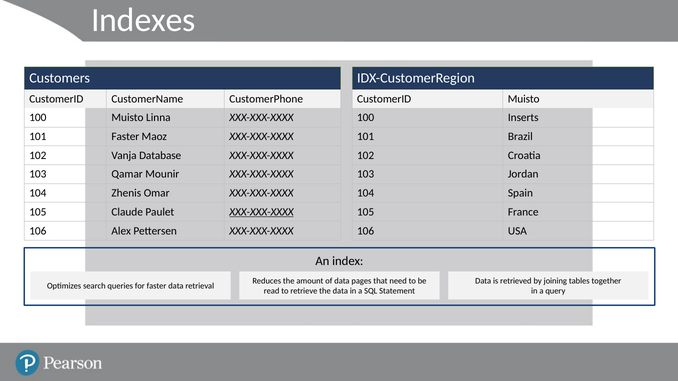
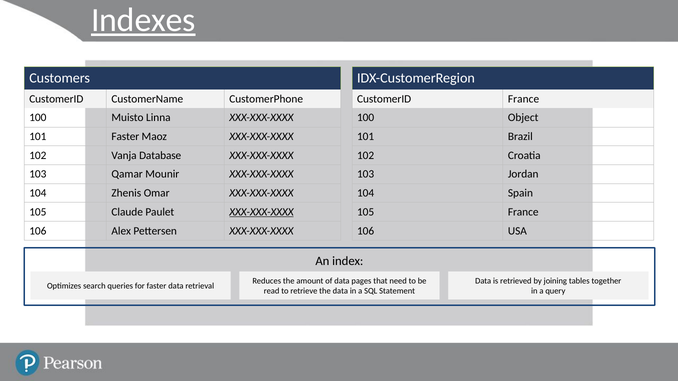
Indexes underline: none -> present (143, 20)
CustomerID Muisto: Muisto -> France (524, 99)
Inserts: Inserts -> Object (523, 118)
